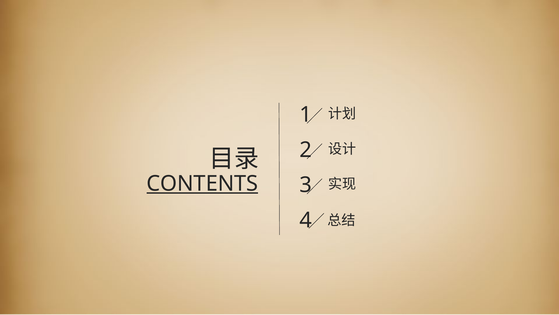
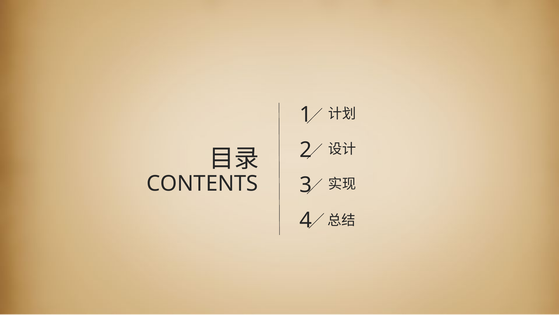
CONTENTS underline: present -> none (202, 183)
